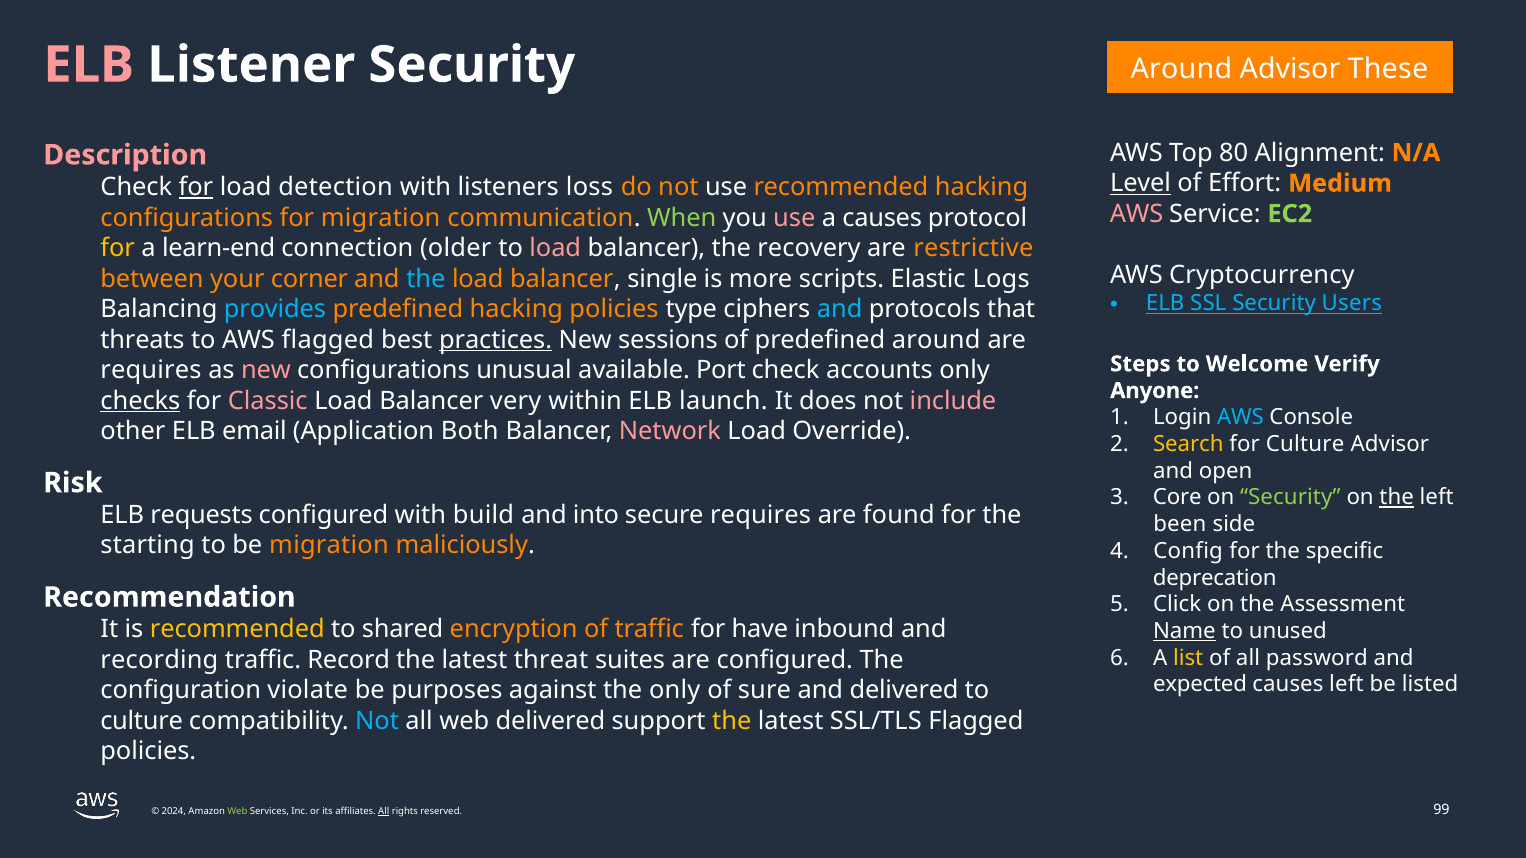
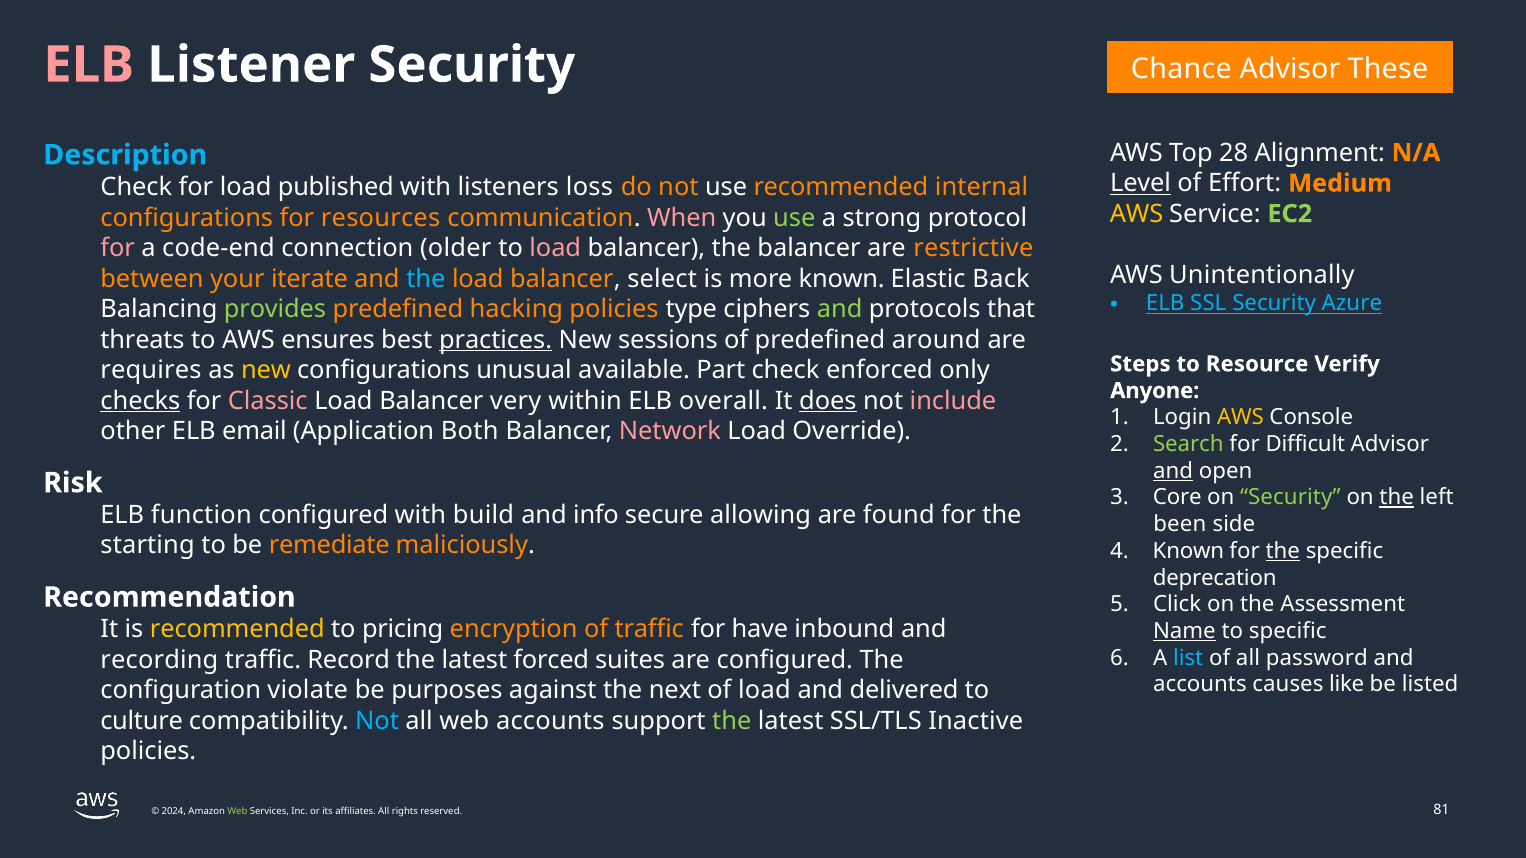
Security Around: Around -> Chance (1181, 69)
80: 80 -> 28 (1234, 153)
Description colour: pink -> light blue (125, 155)
for underline: present -> none (196, 187)
detection: detection -> published (336, 187)
recommended hacking: hacking -> internal (982, 187)
AWS colour: pink -> yellow (1137, 214)
for migration: migration -> resources (381, 218)
When colour: light green -> pink (682, 218)
use colour: pink -> light green (794, 218)
a causes: causes -> strong (882, 218)
for colour: yellow -> pink (118, 248)
learn-end: learn-end -> code-end (218, 248)
the recovery: recovery -> balancer (809, 248)
Cryptocurrency: Cryptocurrency -> Unintentionally (1262, 275)
corner: corner -> iterate (310, 279)
single: single -> select (662, 279)
more scripts: scripts -> known (842, 279)
Logs: Logs -> Back (1001, 279)
Users: Users -> Azure (1352, 303)
provides colour: light blue -> light green (275, 309)
and colour: light blue -> light green (840, 309)
AWS flagged: flagged -> ensures (328, 340)
Welcome: Welcome -> Resource (1257, 364)
new colour: pink -> yellow (266, 370)
Port: Port -> Part (721, 370)
accounts: accounts -> enforced (879, 370)
launch: launch -> overall (723, 401)
does underline: none -> present (828, 401)
AWS colour: light blue -> yellow (1240, 418)
Search colour: yellow -> light green (1188, 444)
for Culture: Culture -> Difficult (1305, 444)
and underline: none -> present (1173, 471)
requests: requests -> function (201, 515)
into: into -> info (596, 515)
secure requires: requires -> allowing (761, 515)
be migration: migration -> remediate (329, 546)
Config: Config -> Known (1188, 551)
the underline: none -> present (1283, 551)
shared: shared -> pricing (403, 630)
to unused: unused -> specific (1288, 631)
list colour: yellow -> light blue (1188, 658)
threat: threat -> forced (551, 660)
expected: expected -> accounts (1200, 685)
causes left: left -> like (1347, 685)
the only: only -> next (675, 691)
of sure: sure -> load (764, 691)
web delivered: delivered -> accounts (550, 721)
the colour: yellow -> light green (732, 721)
SSL/TLS Flagged: Flagged -> Inactive (976, 721)
All underline: present -> none (384, 812)
99: 99 -> 81 (1441, 810)
